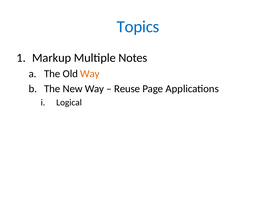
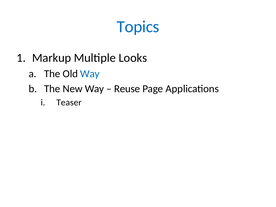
Notes: Notes -> Looks (133, 58)
Way colour: orange -> blue (90, 74)
Logical: Logical -> Teaser (69, 102)
